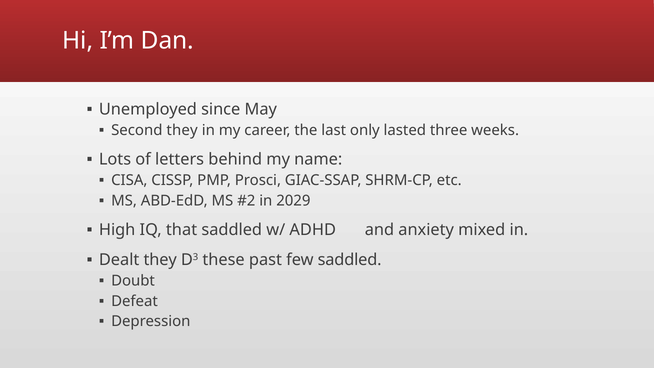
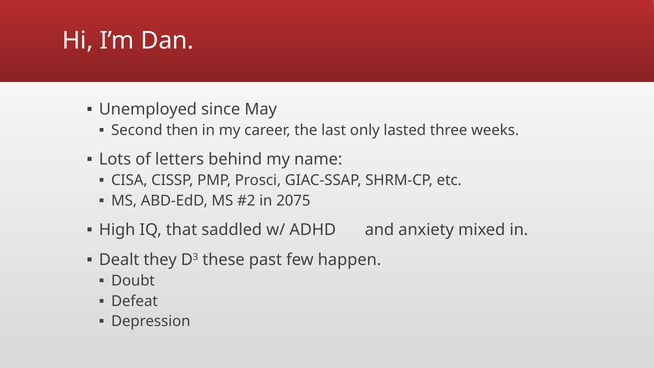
Second they: they -> then (182, 130)
2029: 2029 -> 2075 (293, 201)
few saddled: saddled -> happen (350, 260)
